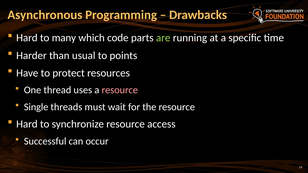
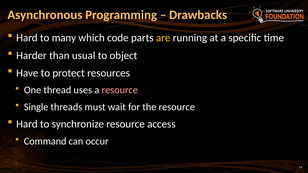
are colour: light green -> yellow (163, 38)
points: points -> object (123, 56)
Successful: Successful -> Command (45, 141)
